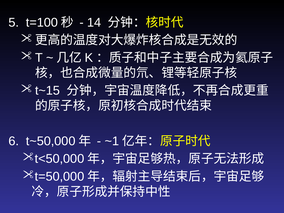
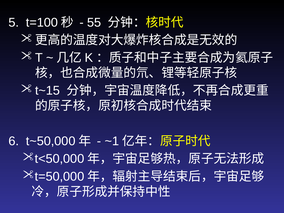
14: 14 -> 55 (94, 22)
